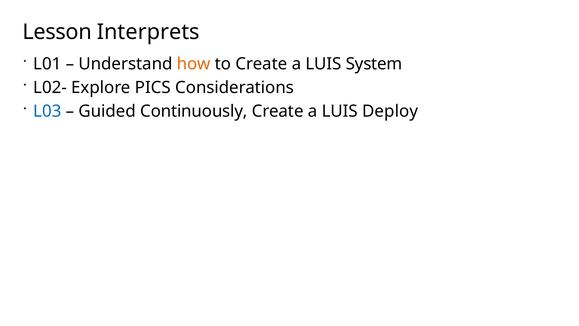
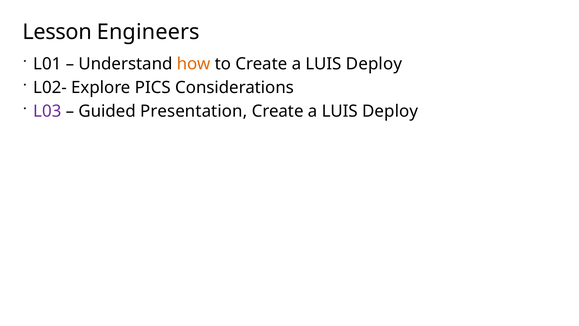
Interprets: Interprets -> Engineers (148, 32)
System: System -> Deploy (374, 64)
L03 colour: blue -> purple (47, 111)
Continuously: Continuously -> Presentation (194, 111)
